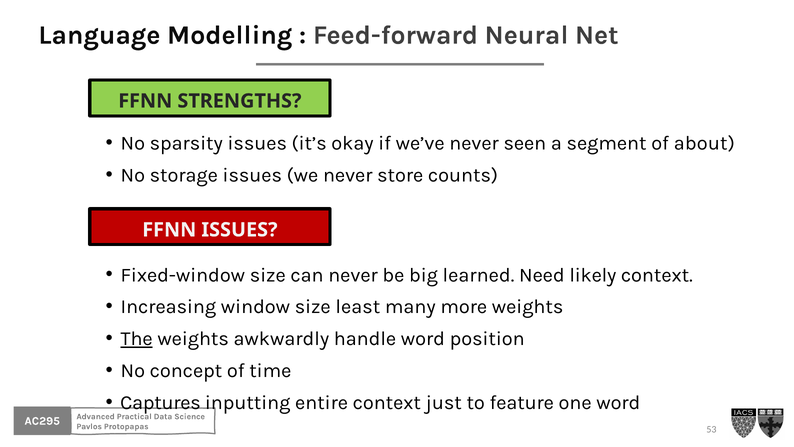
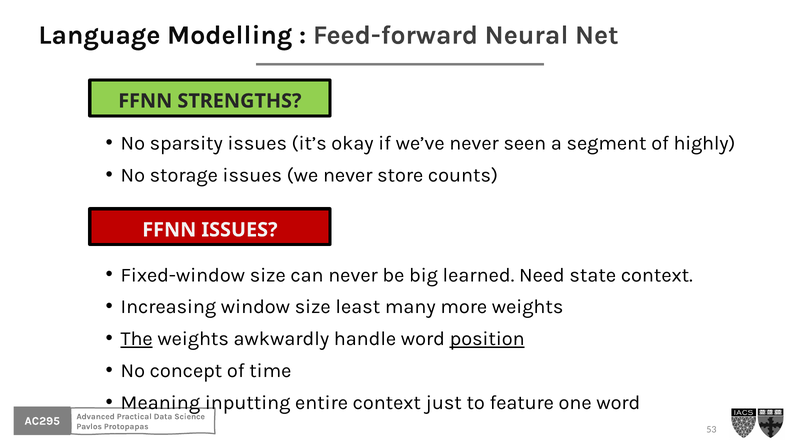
about: about -> highly (704, 143)
likely: likely -> state (593, 275)
position underline: none -> present (487, 338)
Captures: Captures -> Meaning (160, 402)
